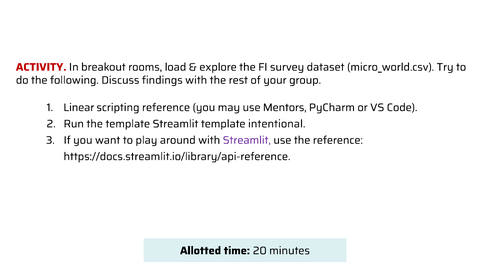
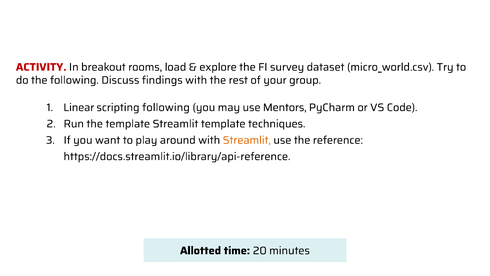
scripting reference: reference -> following (166, 107)
intentional: intentional -> techniques (277, 124)
Streamlit colour: purple -> orange (247, 140)
